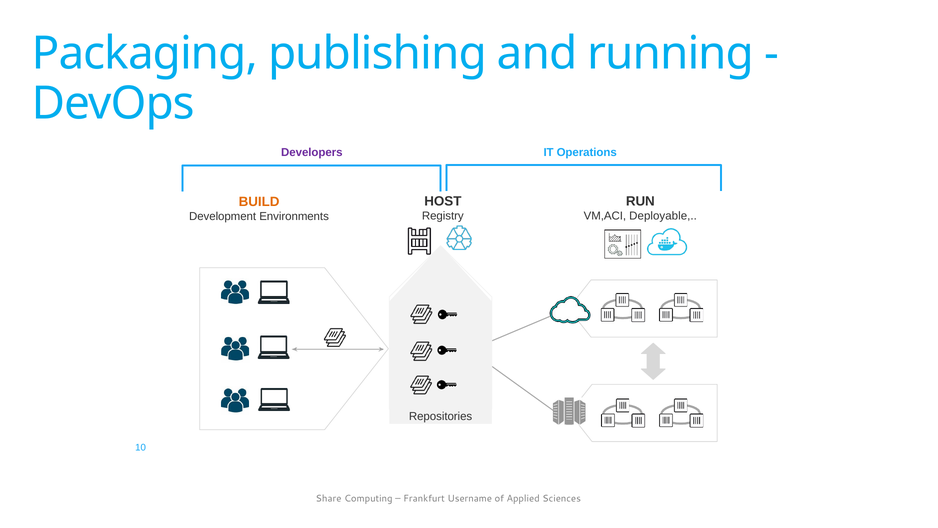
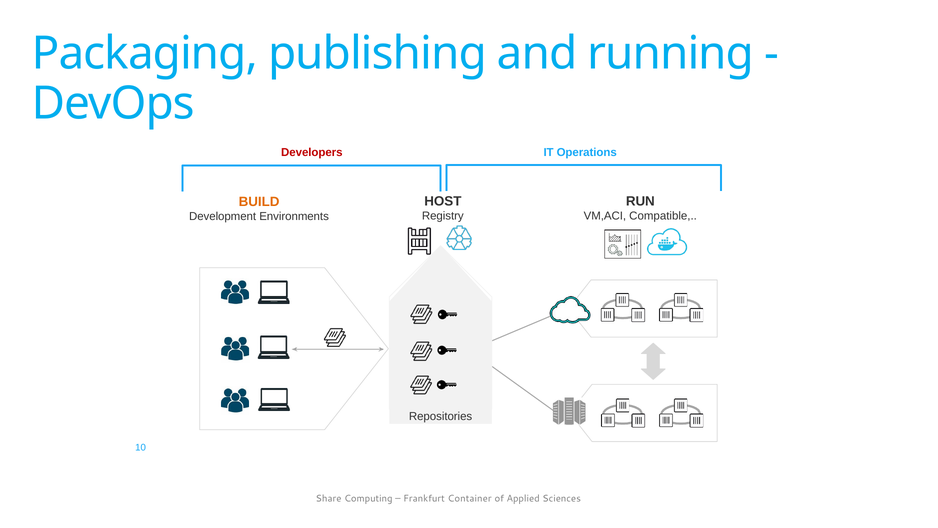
Developers colour: purple -> red (312, 152)
Deployable: Deployable -> Compatible (663, 216)
Username: Username -> Container (470, 498)
